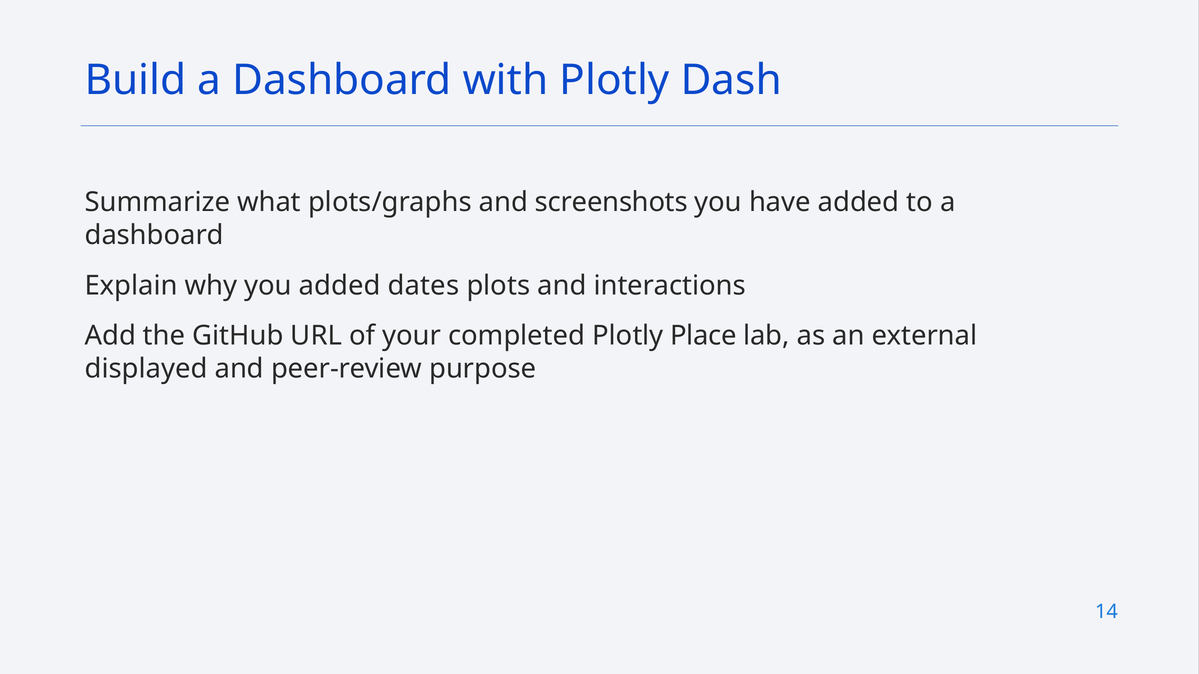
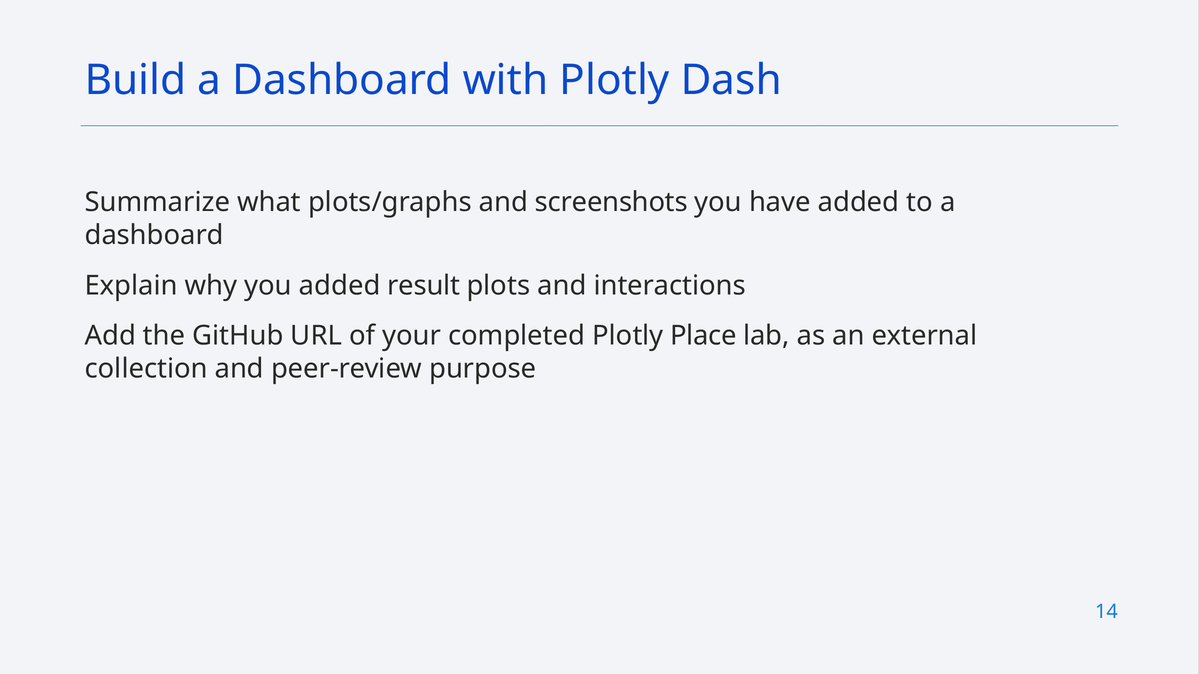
dates: dates -> result (424, 286)
displayed: displayed -> collection (146, 369)
